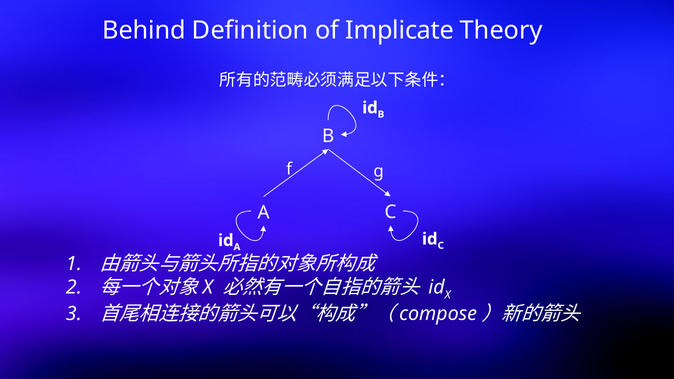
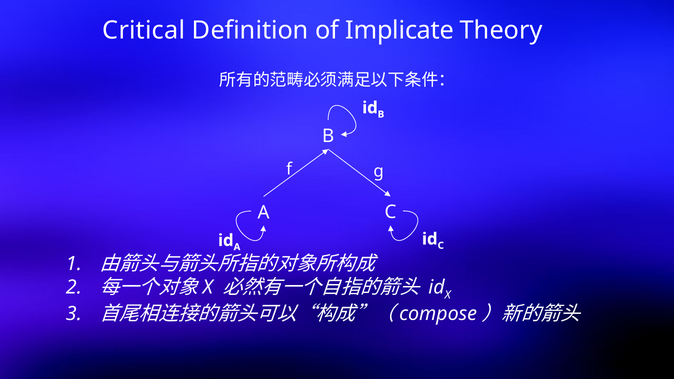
Behind: Behind -> Critical (144, 30)
